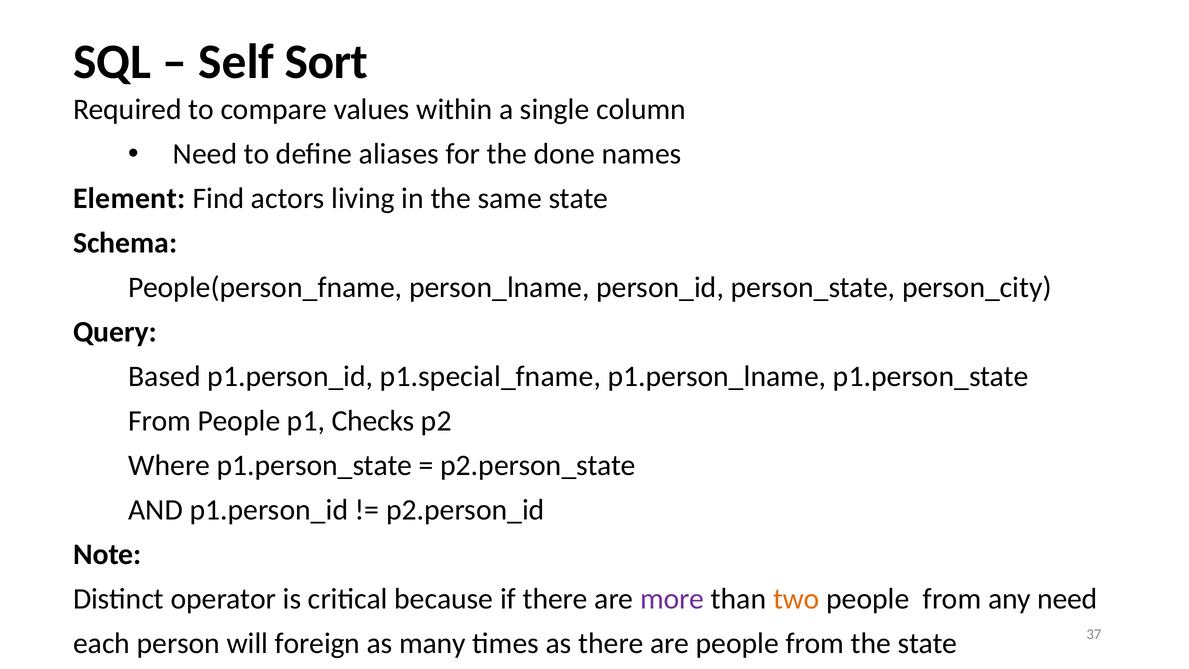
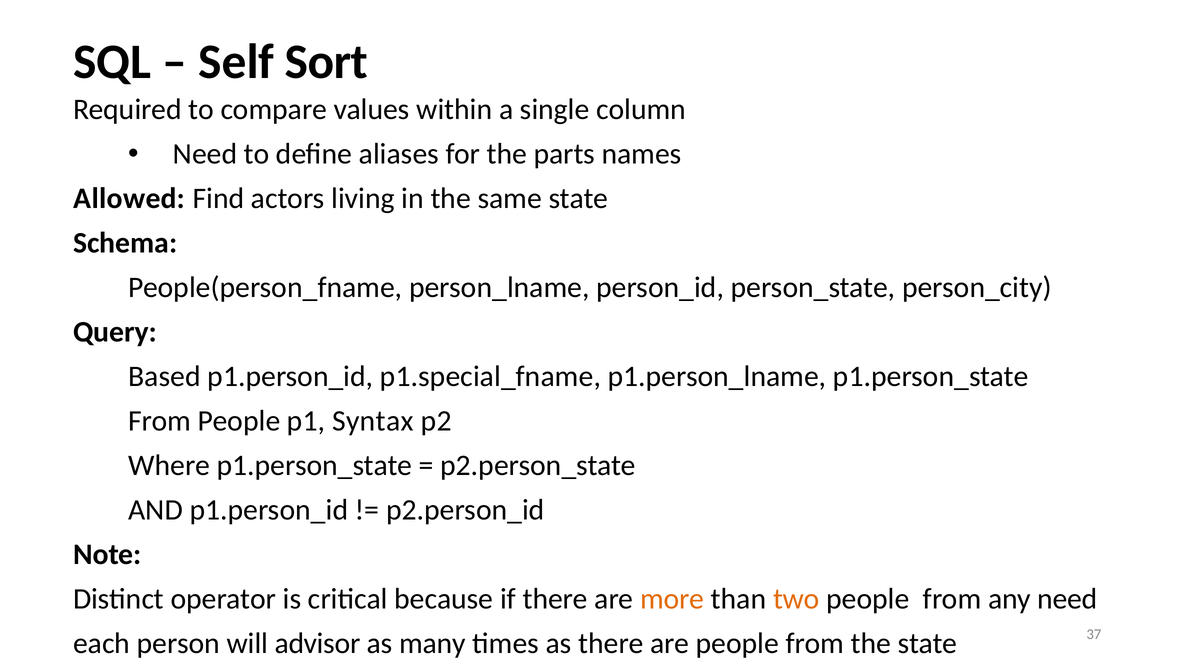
done: done -> parts (564, 154)
Element: Element -> Allowed (129, 198)
Checks: Checks -> Syntax (373, 421)
more colour: purple -> orange (672, 599)
foreign: foreign -> advisor (318, 643)
